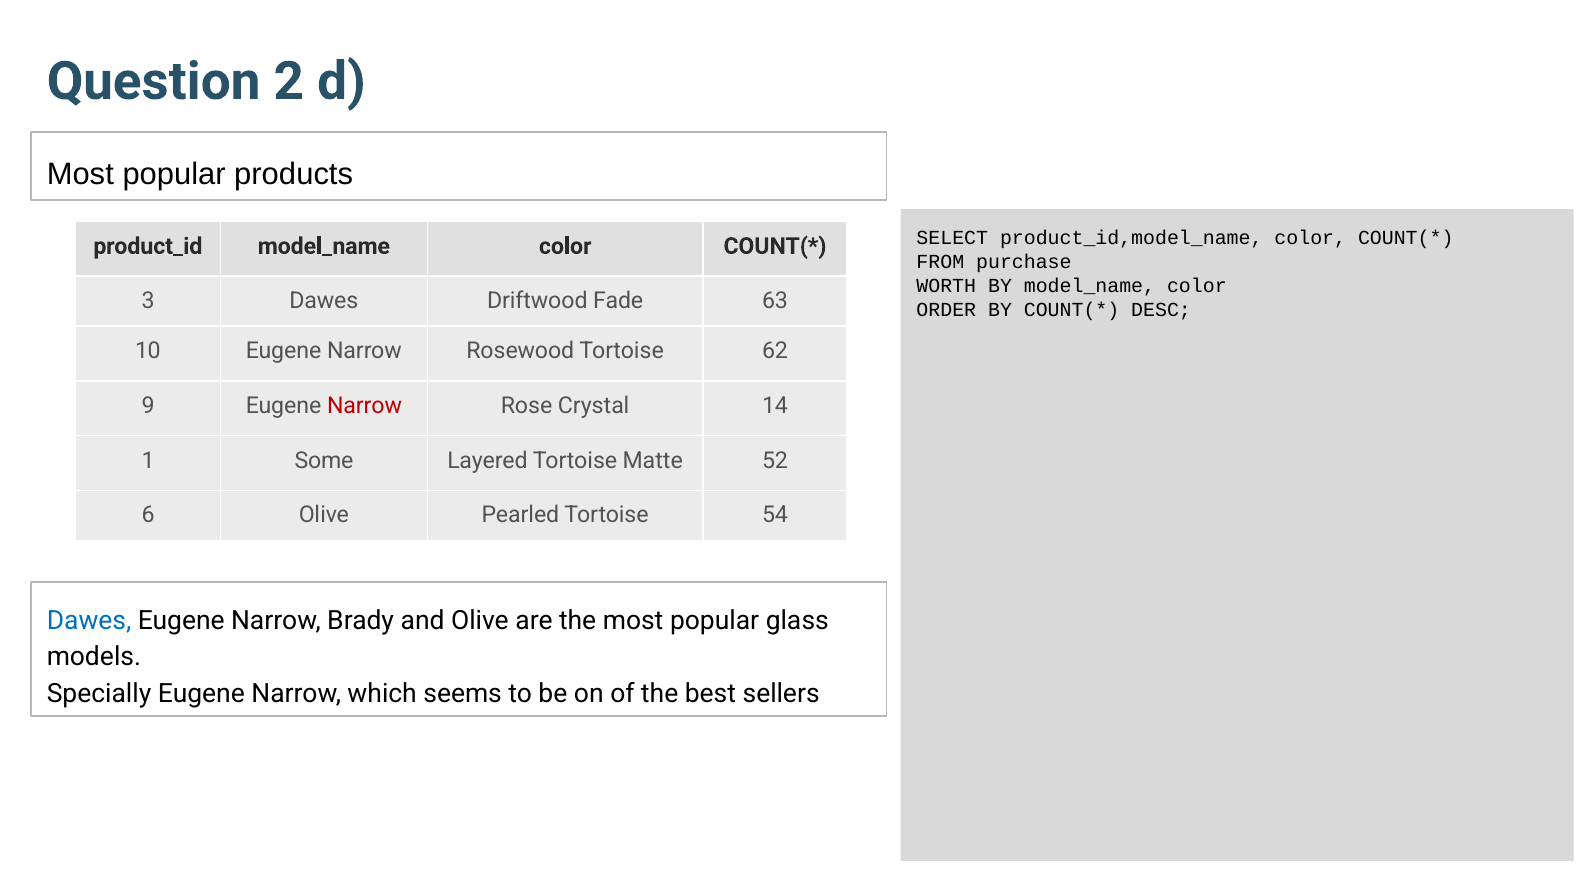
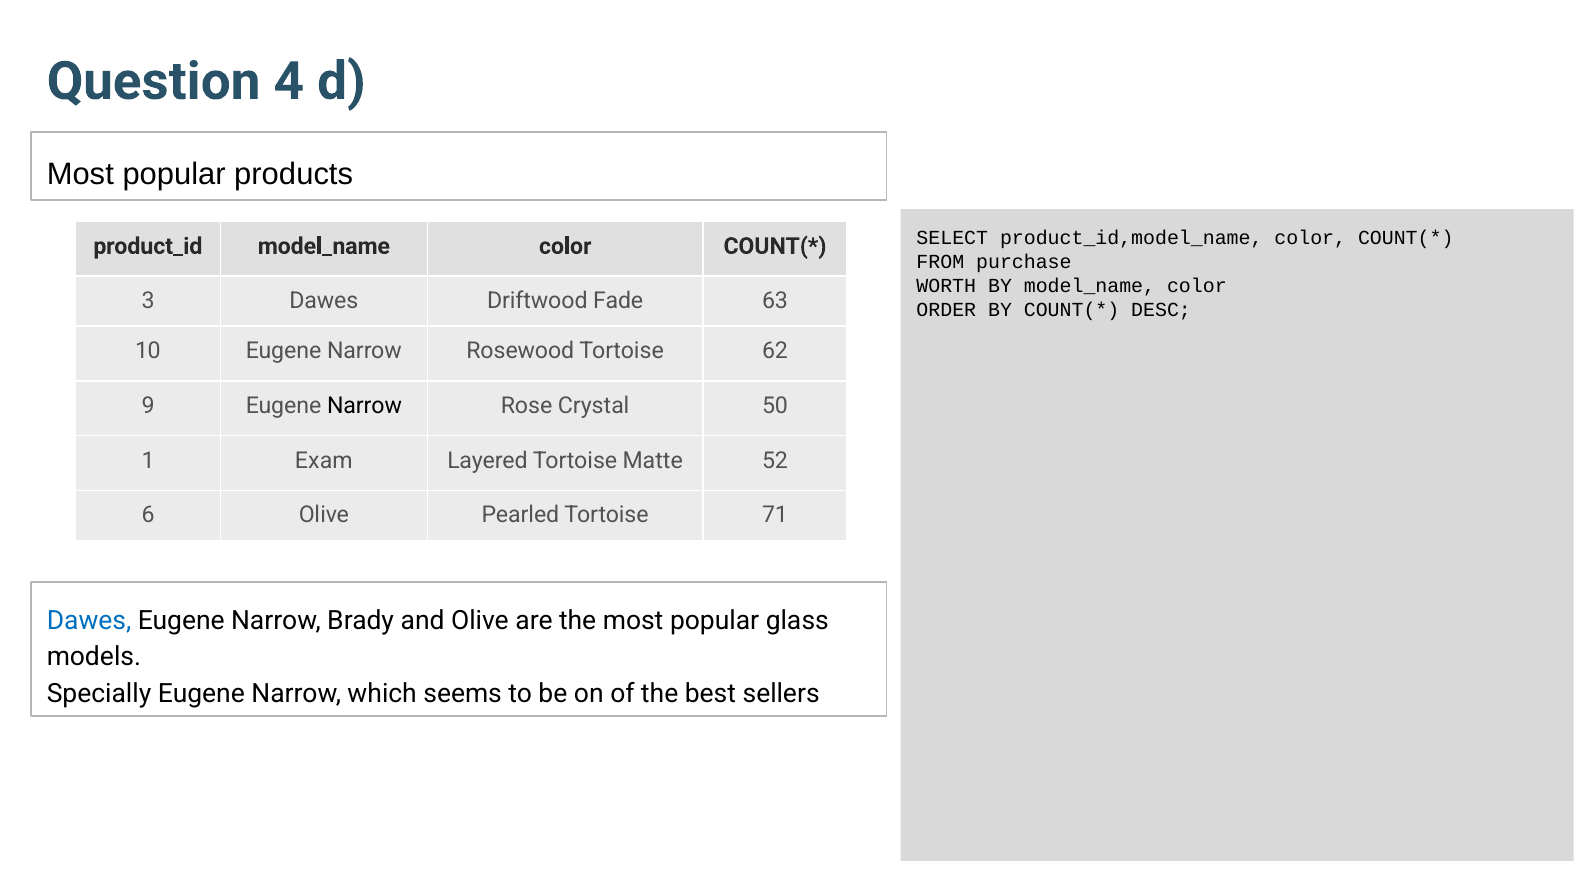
2: 2 -> 4 (289, 81)
Narrow colour: red -> black (364, 405)
14: 14 -> 50 (775, 405)
Some: Some -> Exam (324, 460)
54: 54 -> 71 (775, 515)
